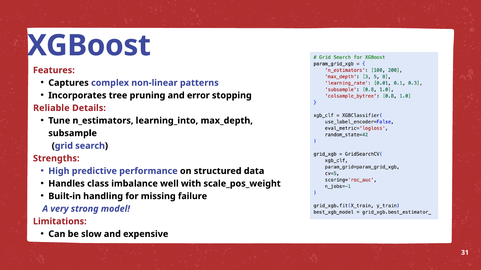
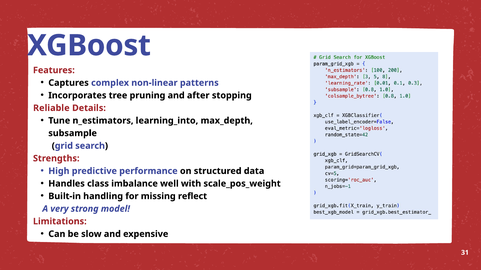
error: error -> after (198, 96)
failure: failure -> reflect (193, 197)
